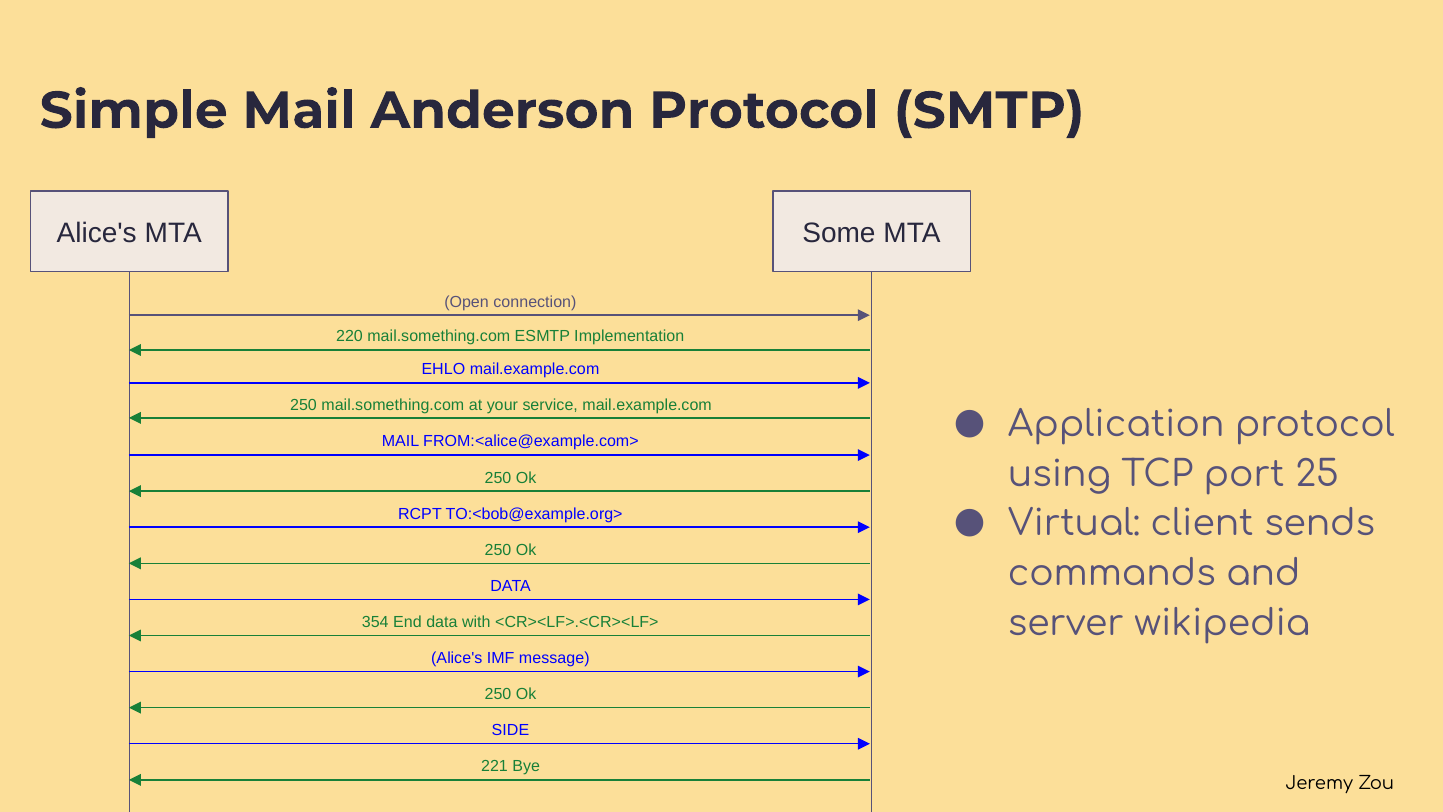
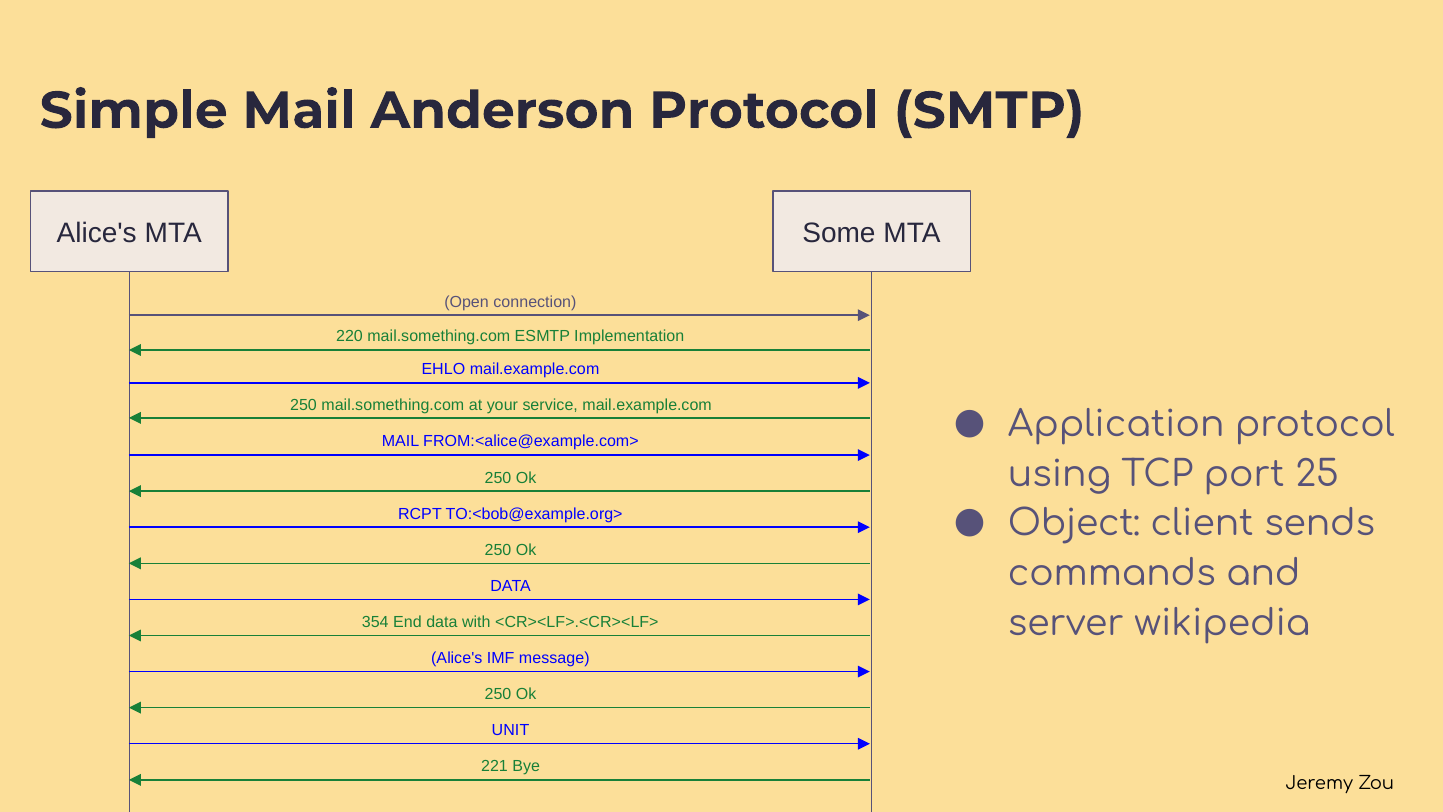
Virtual: Virtual -> Object (1074, 524)
SIDE: SIDE -> UNIT (510, 730)
